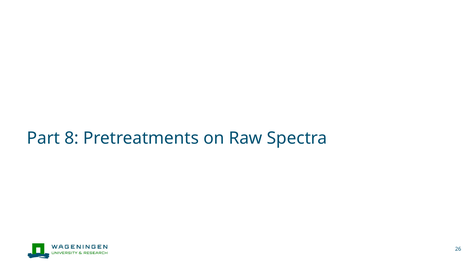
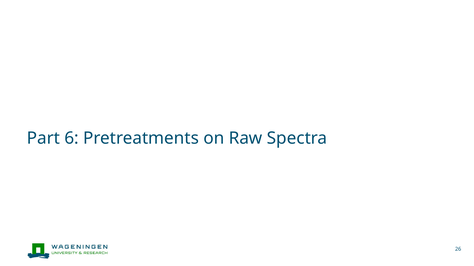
8: 8 -> 6 (72, 139)
